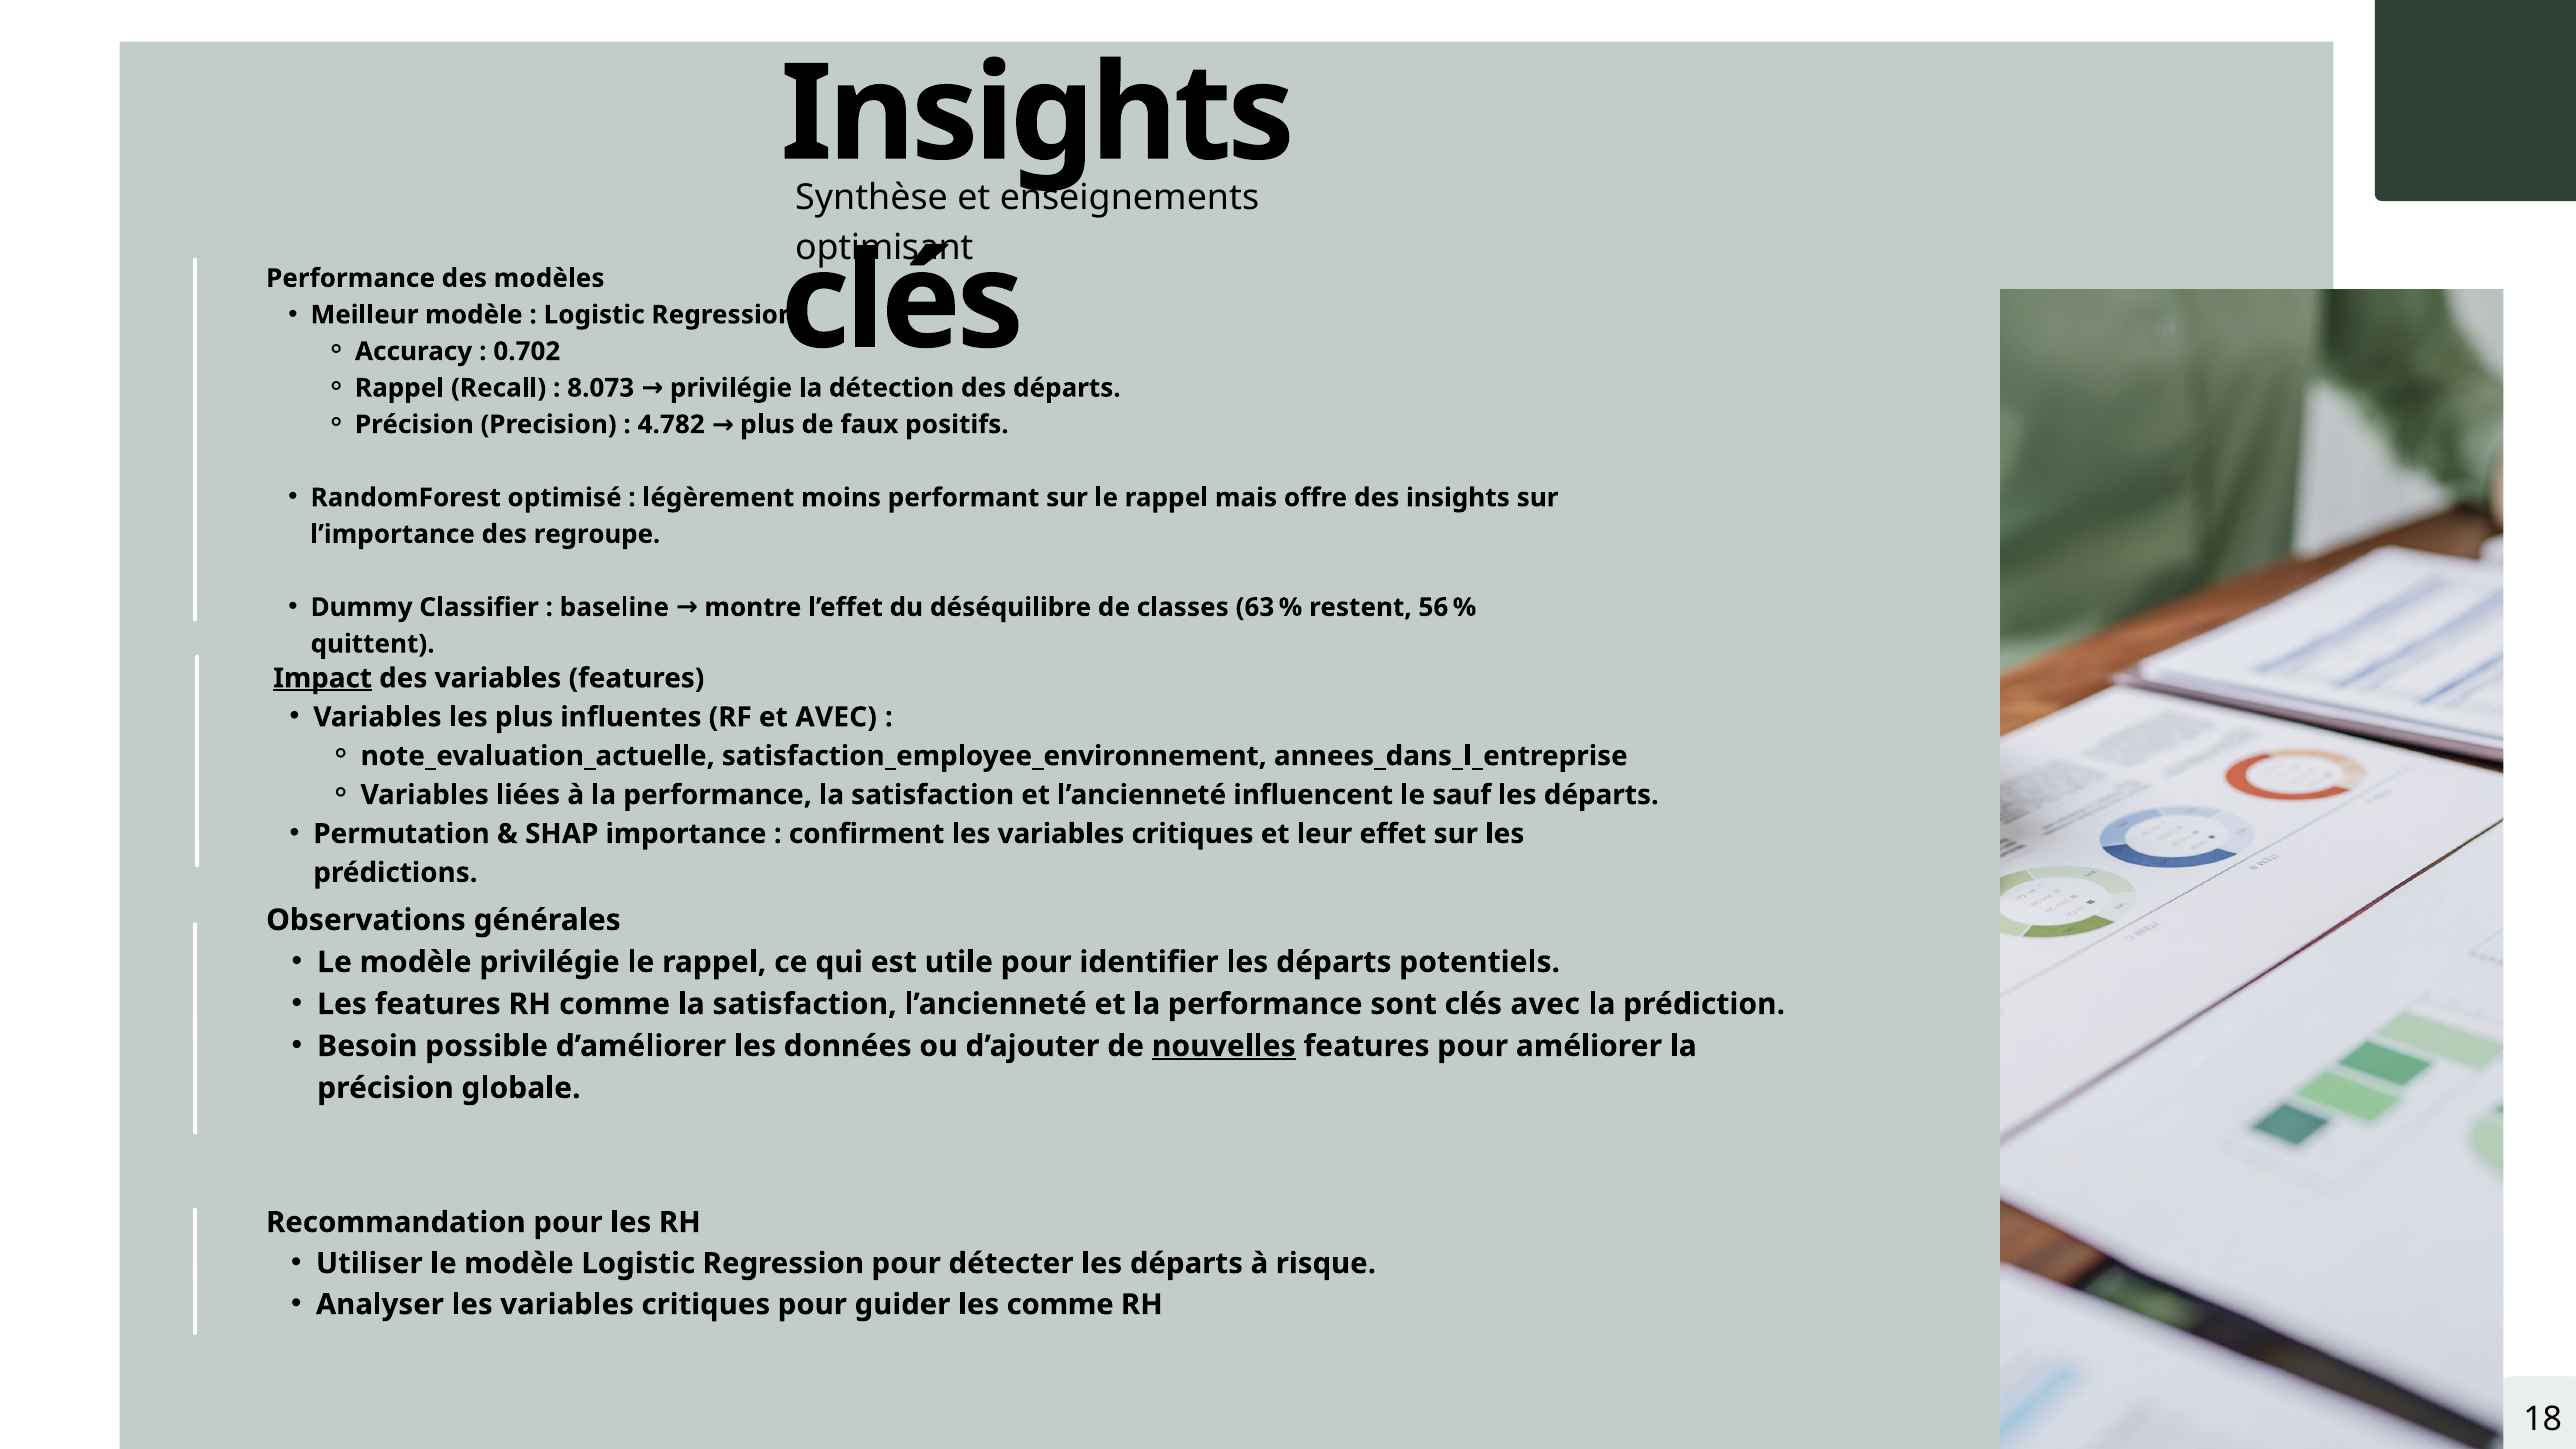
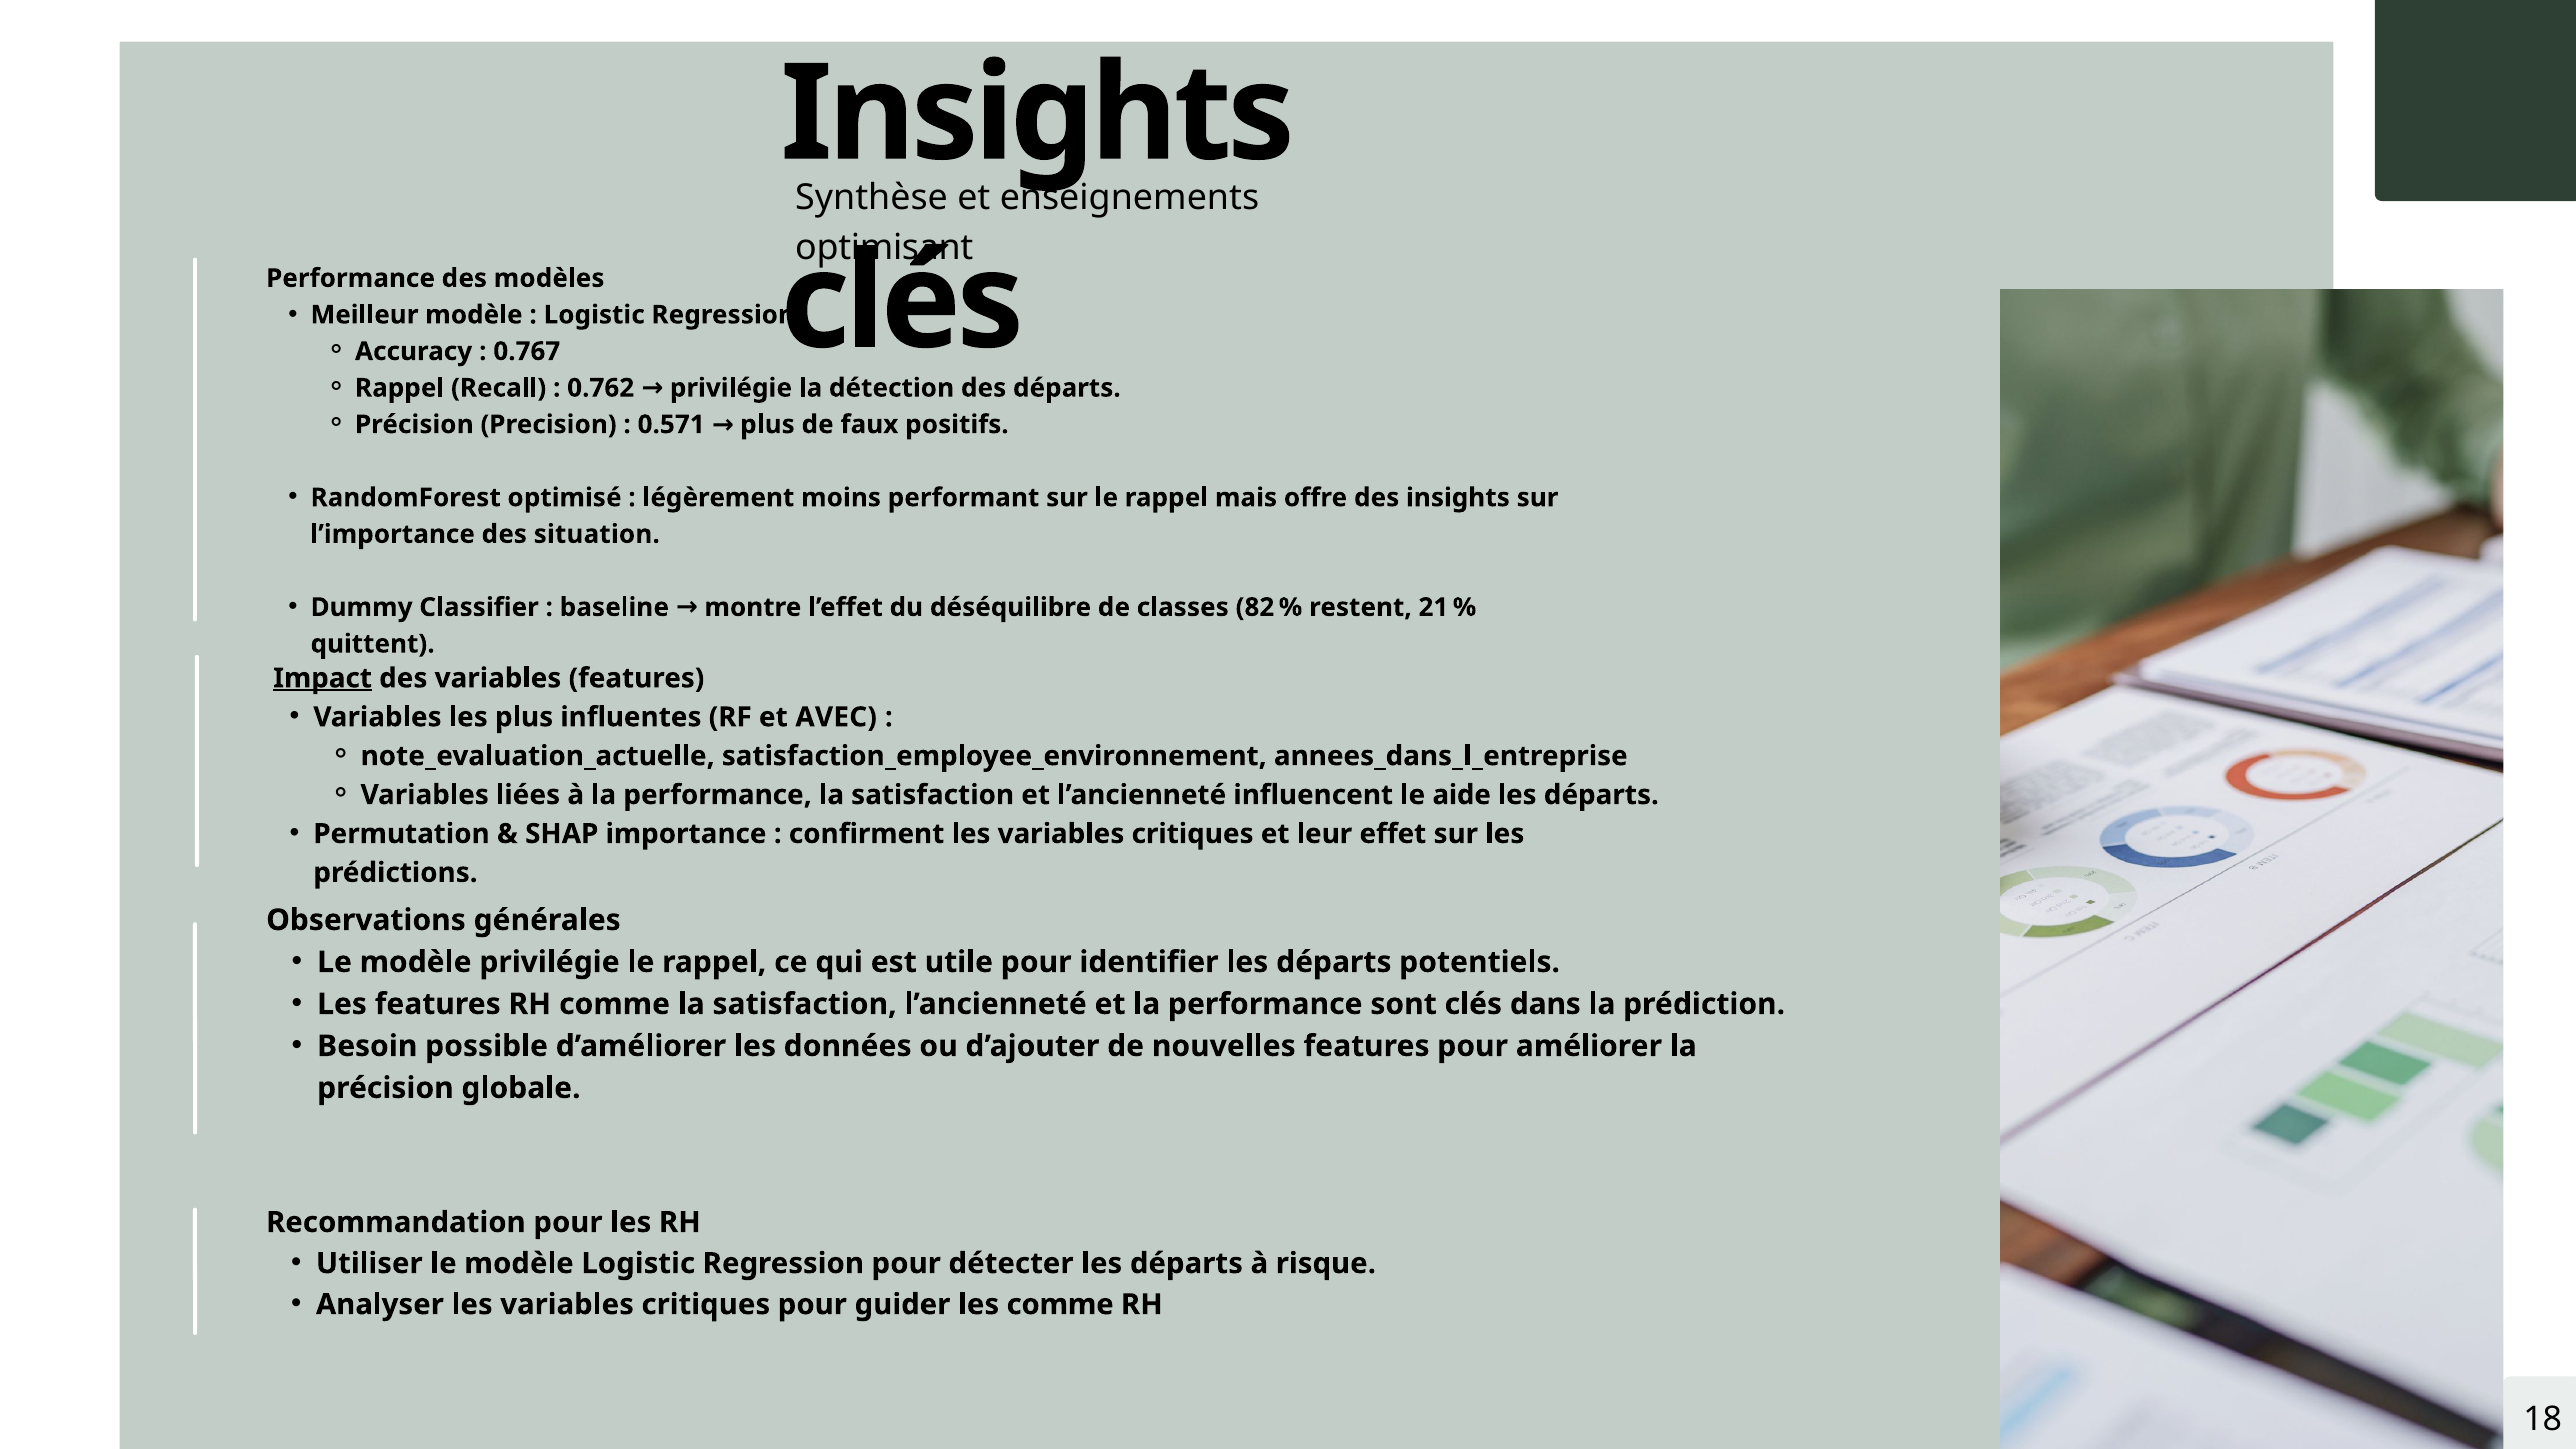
0.702: 0.702 -> 0.767 (527, 351)
8.073: 8.073 -> 0.762 (601, 388)
4.782: 4.782 -> 0.571 (671, 425)
regroupe: regroupe -> situation (597, 534)
63: 63 -> 82 (1255, 607)
56: 56 -> 21 (1433, 607)
sauf: sauf -> aide (1462, 795)
clés avec: avec -> dans (1545, 1004)
nouvelles underline: present -> none (1224, 1046)
